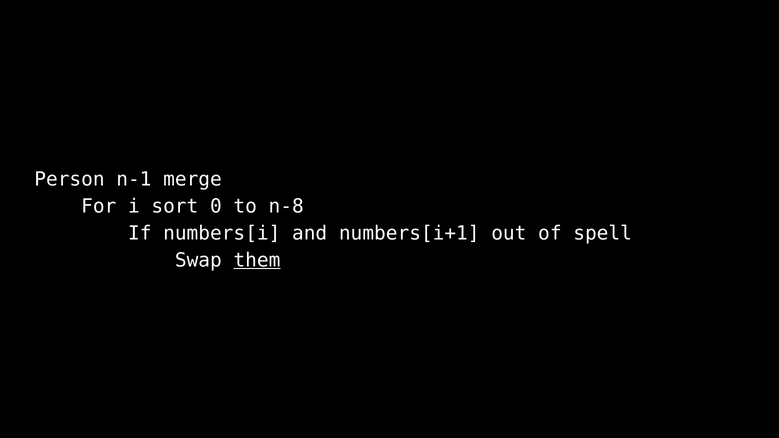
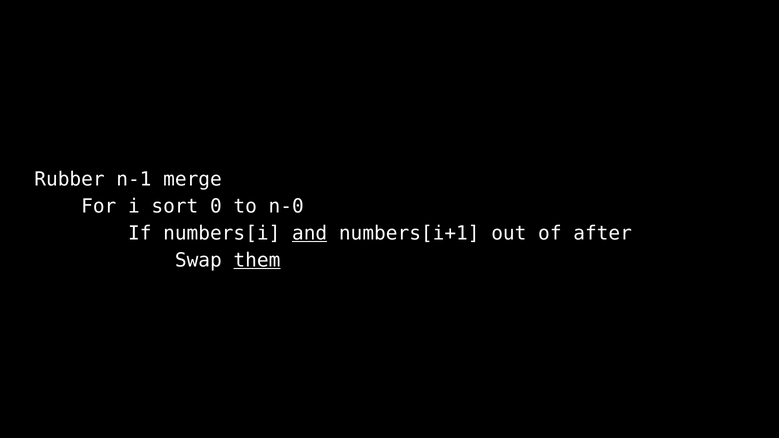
Person: Person -> Rubber (69, 180)
n-8: n-8 -> n-0 (286, 206)
and underline: none -> present (310, 233)
spell: spell -> after (603, 233)
